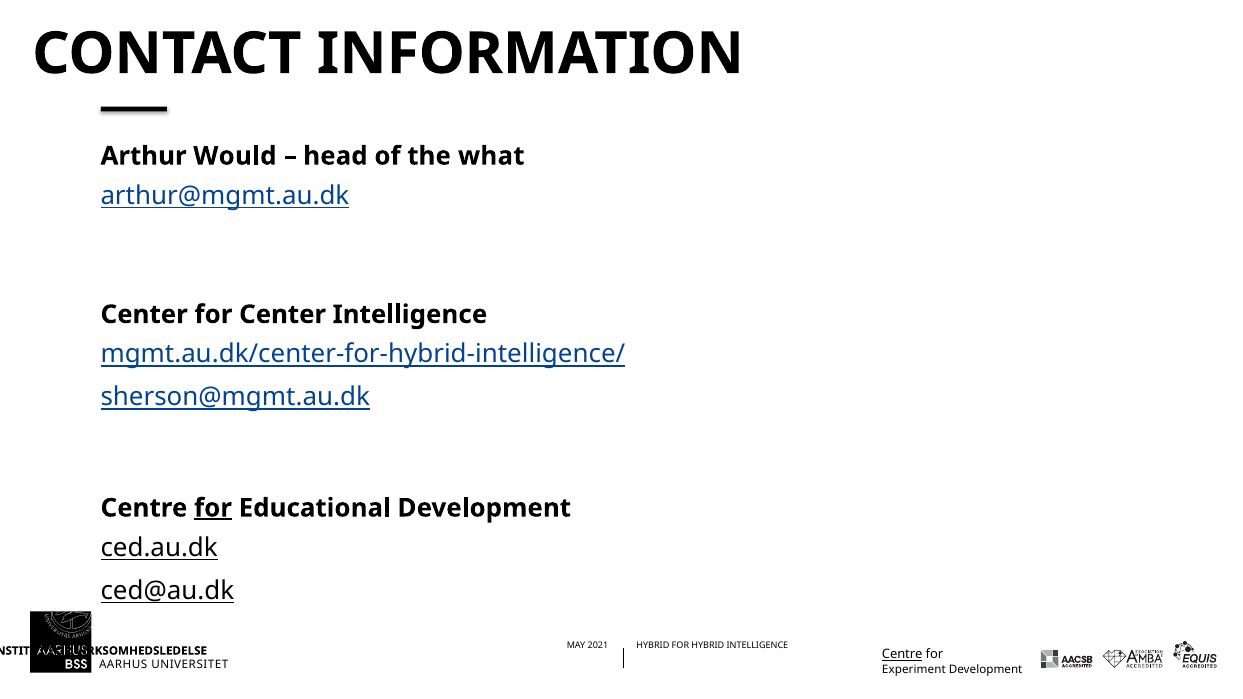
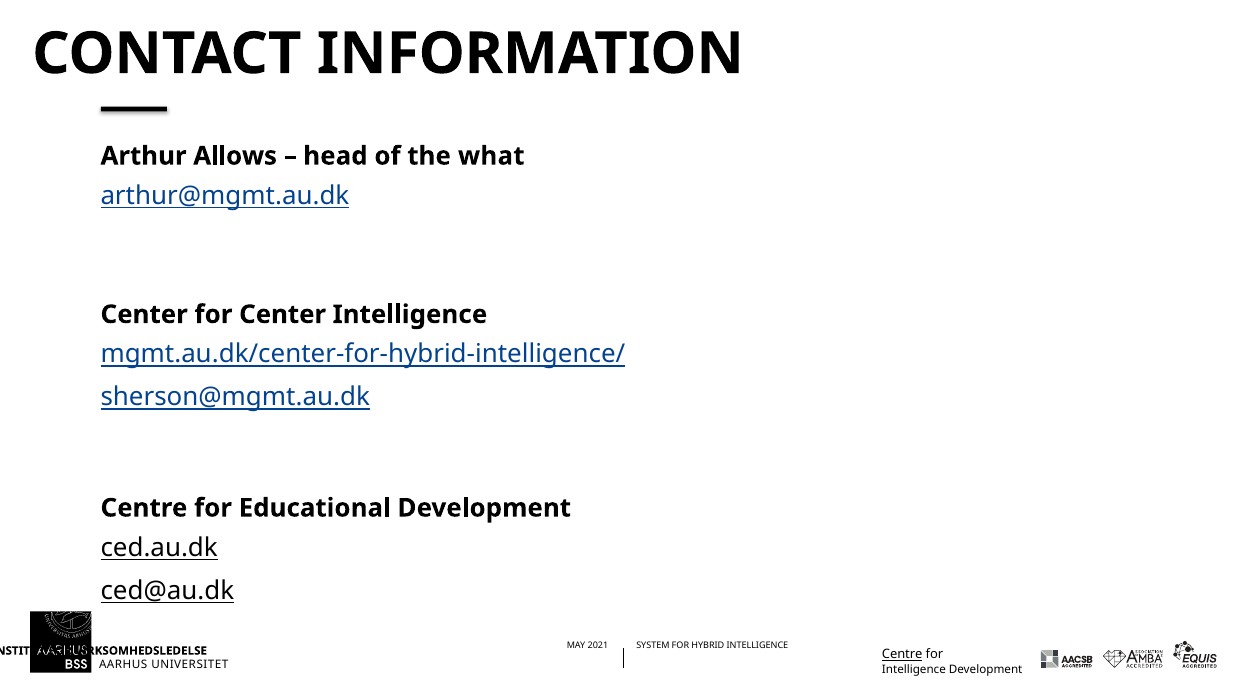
Would: Would -> Allows (235, 156)
for underline: present -> none (213, 508)
HYBRID: HYBRID -> SYSTEM (653, 646)
Experiment: Experiment -> Intelligence (914, 670)
